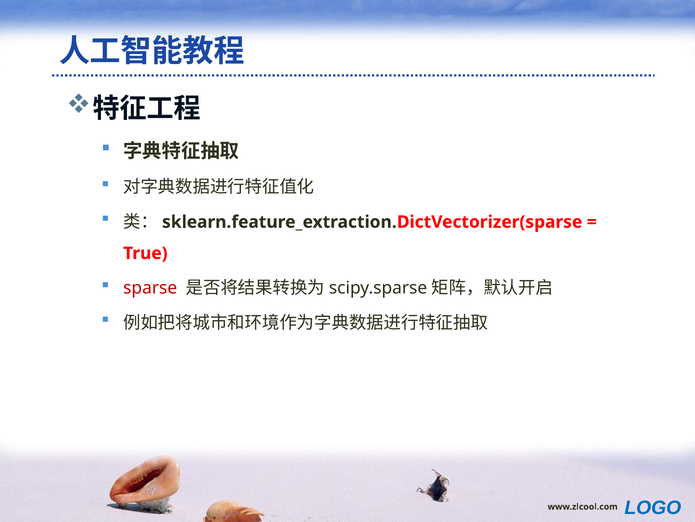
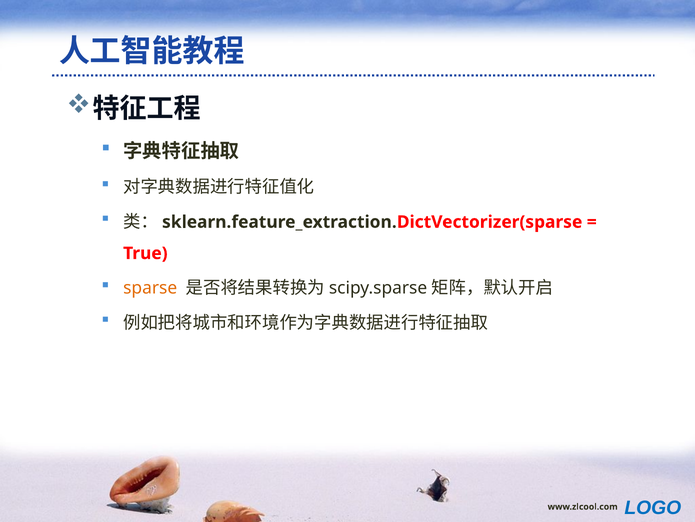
sparse colour: red -> orange (150, 288)
